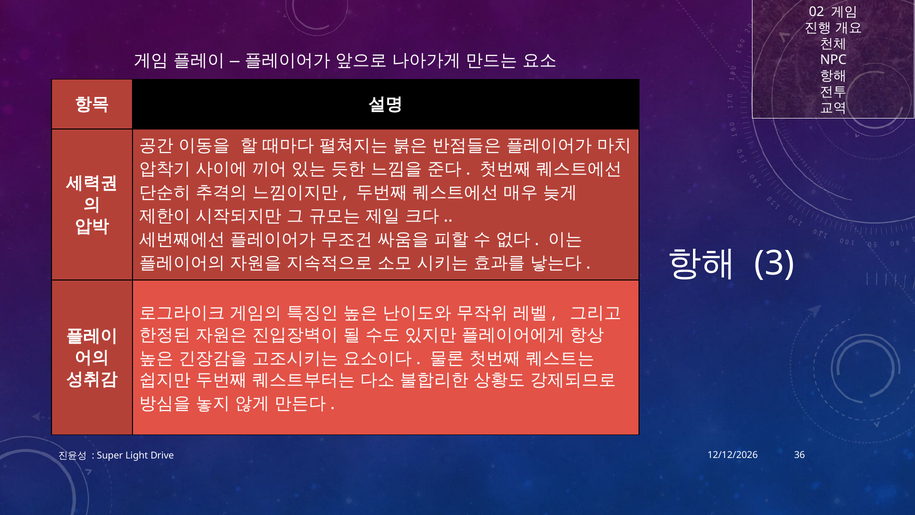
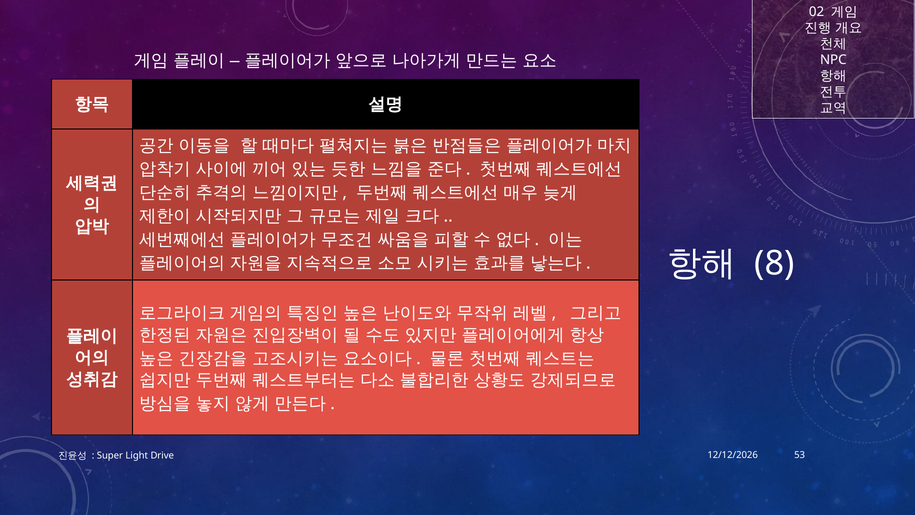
3: 3 -> 8 (774, 263)
36: 36 -> 53 (800, 455)
